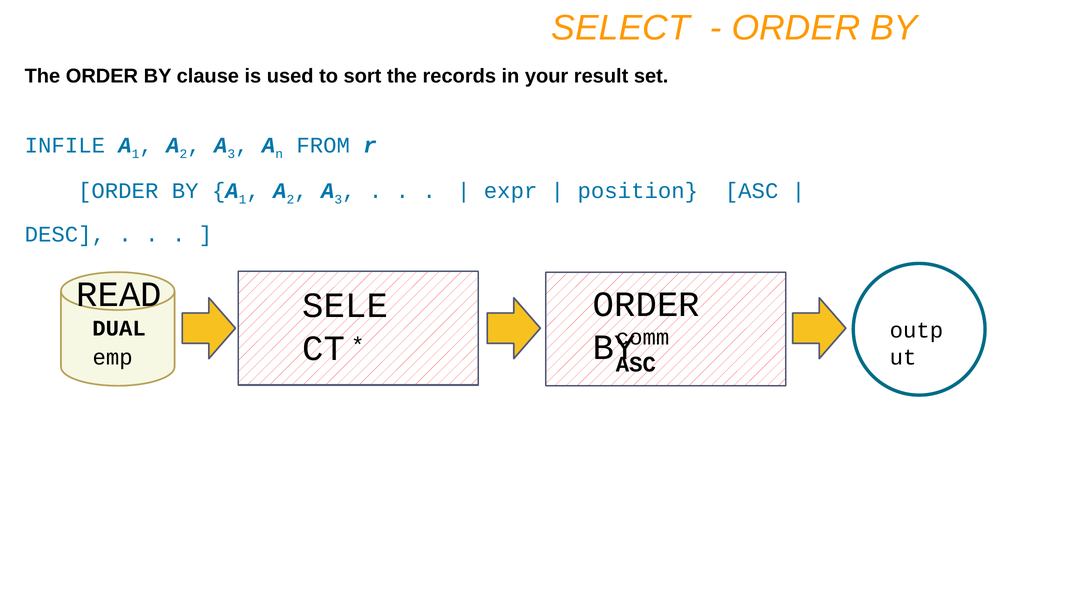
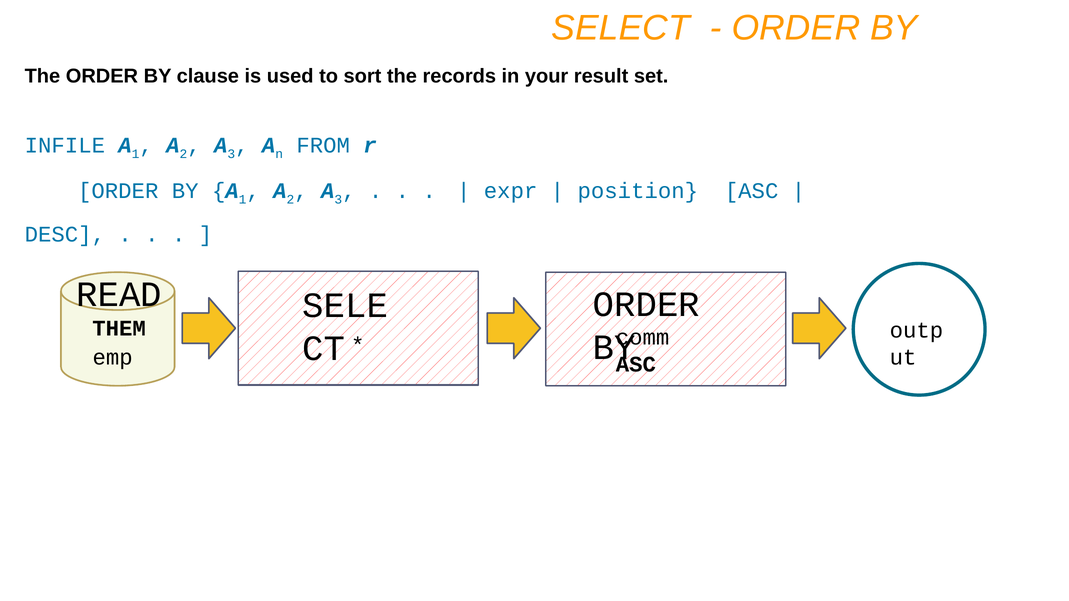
DUAL: DUAL -> THEM (119, 329)
